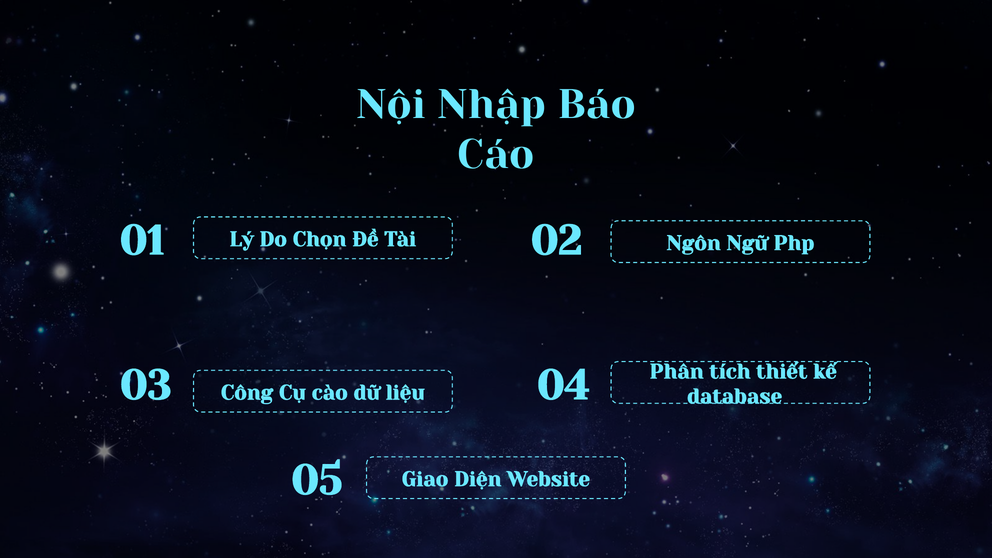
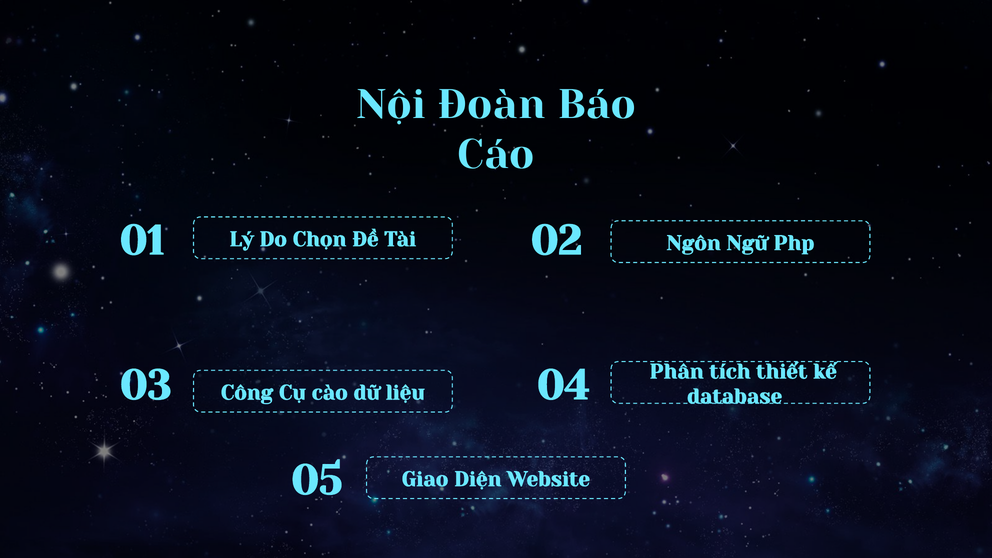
Nhập: Nhập -> Đoàn (492, 105)
